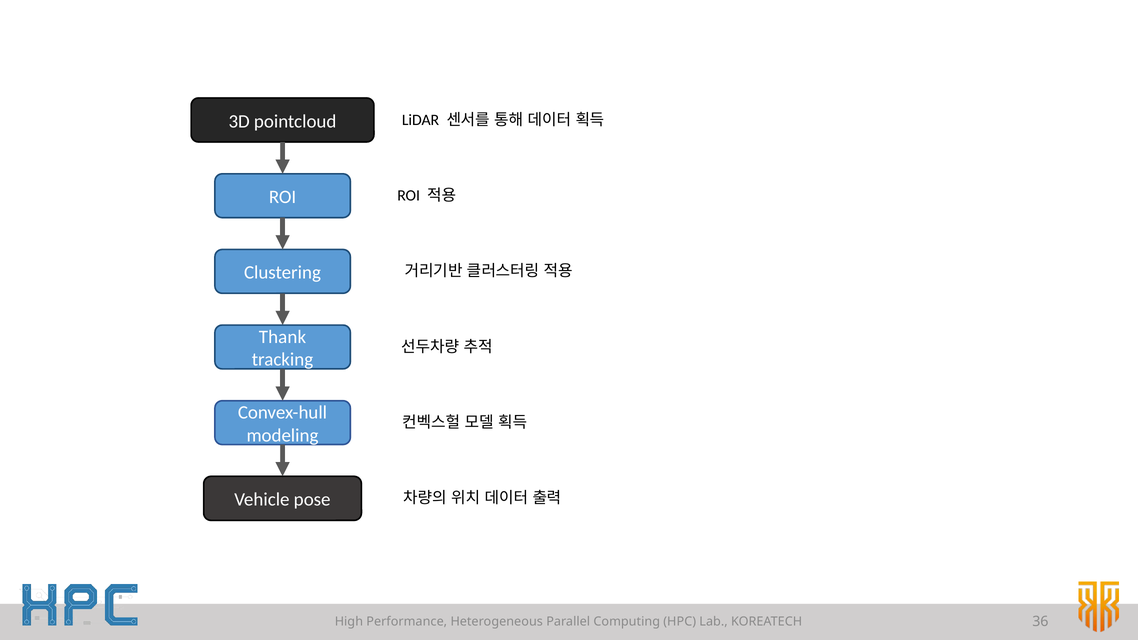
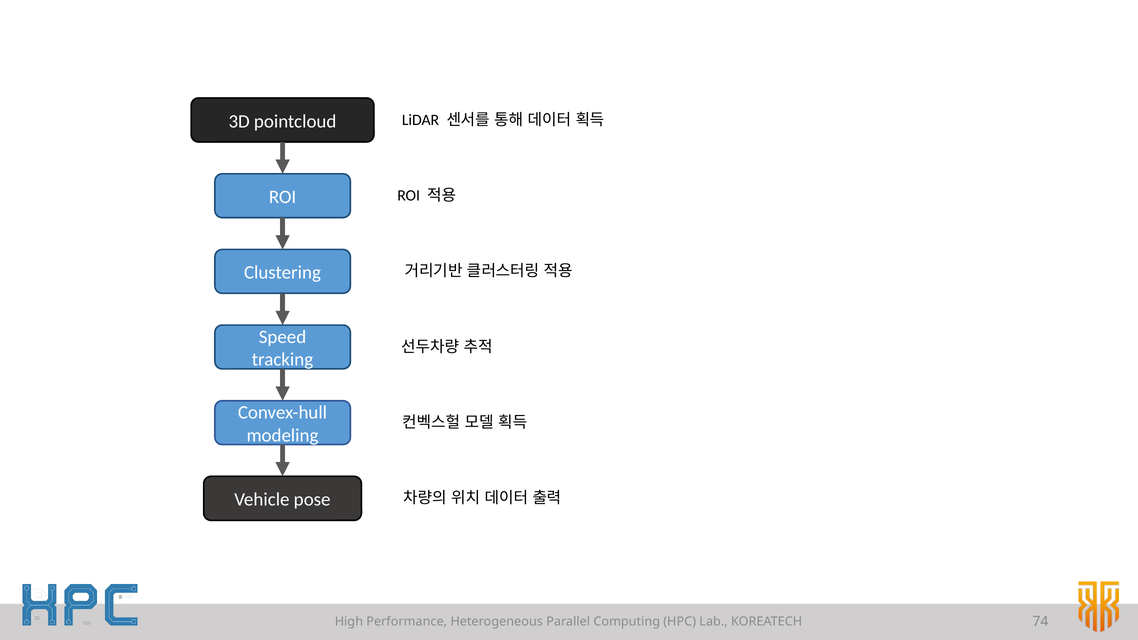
Thank: Thank -> Speed (283, 337)
36: 36 -> 74 (1040, 622)
